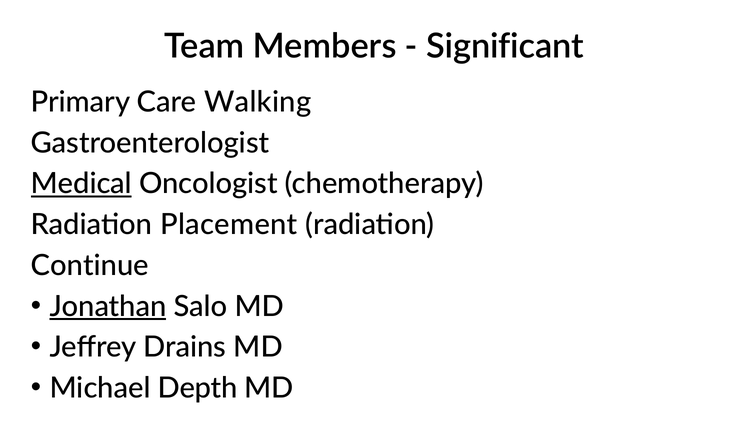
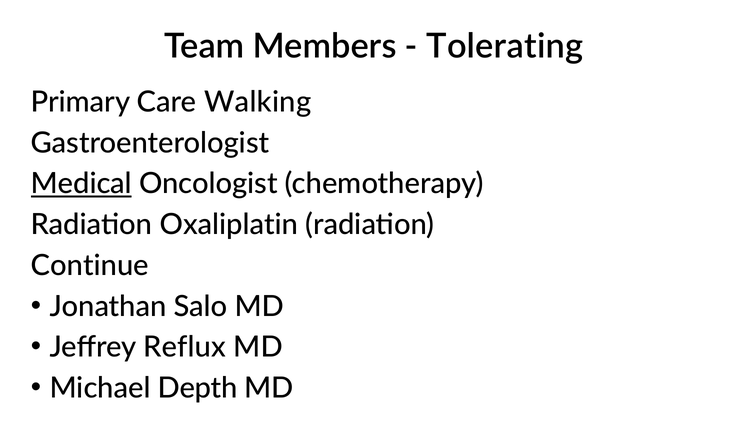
Significant: Significant -> Tolerating (505, 46)
Placement: Placement -> Oxaliplatin (229, 225)
Jonathan underline: present -> none (108, 306)
Drains: Drains -> Reflux (184, 347)
